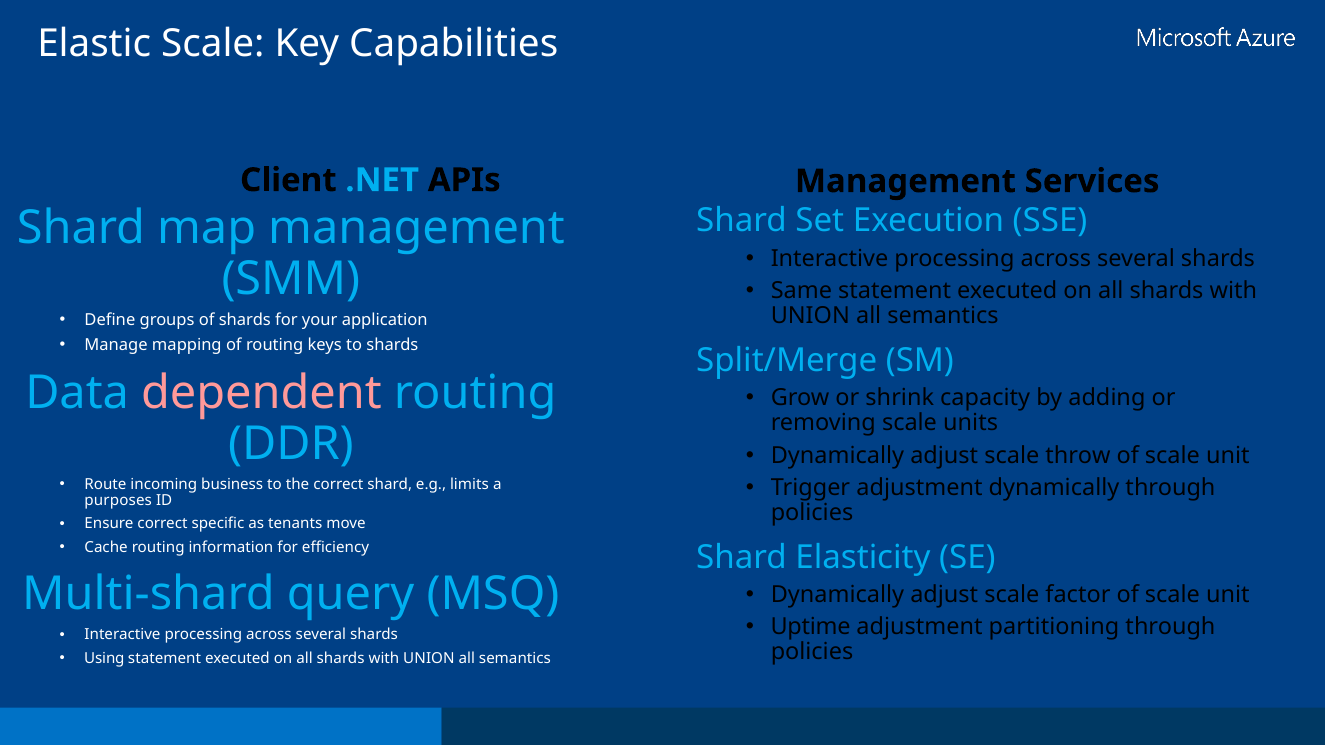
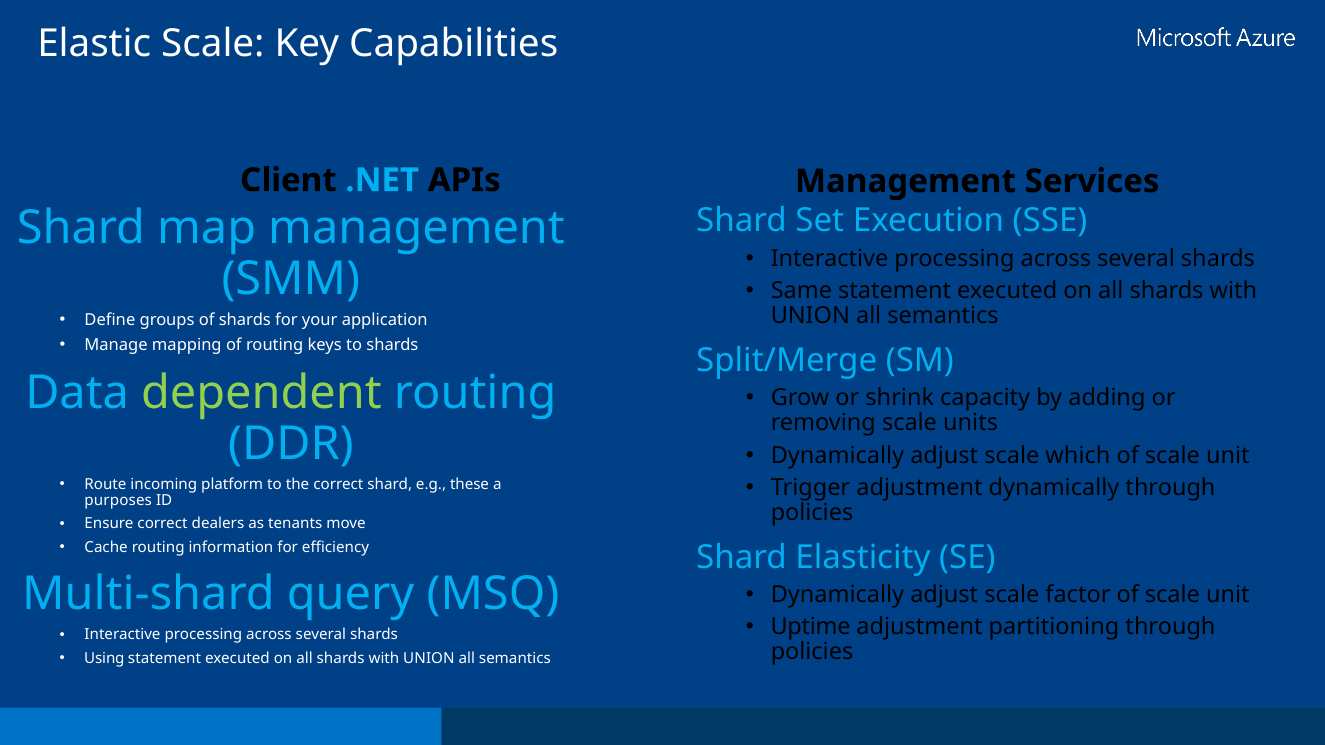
dependent colour: pink -> light green (261, 393)
throw: throw -> which (1078, 456)
business: business -> platform (232, 484)
limits: limits -> these (470, 484)
specific: specific -> dealers (218, 524)
